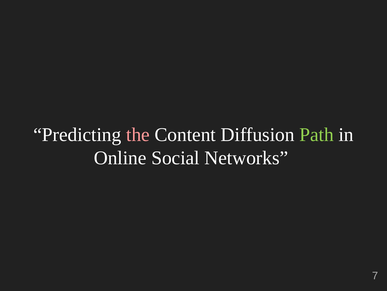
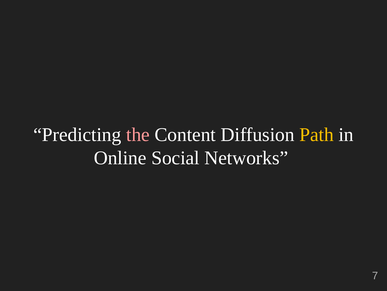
Path colour: light green -> yellow (317, 134)
